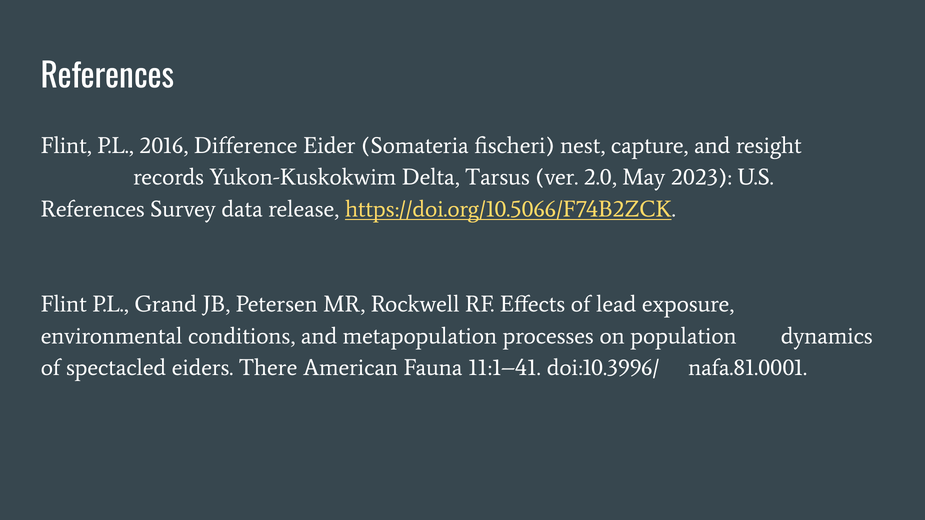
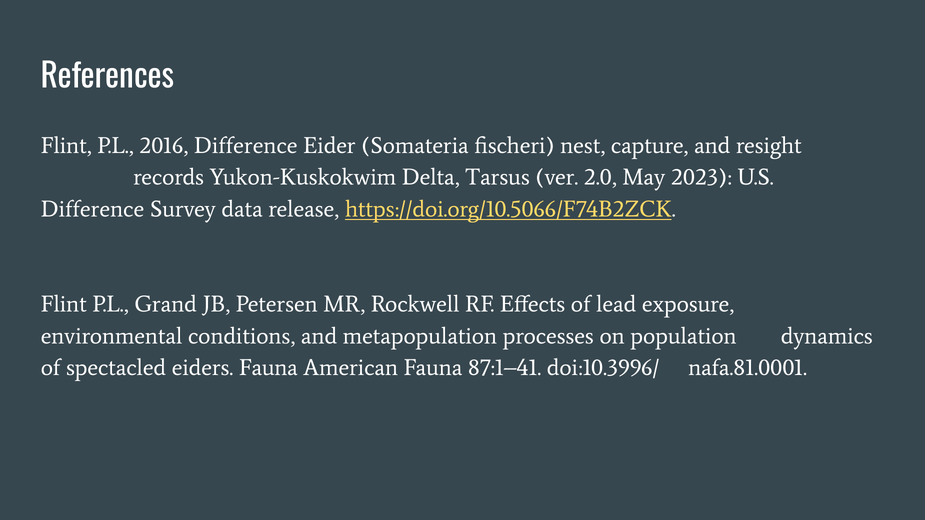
References: References -> Difference (92, 209)
eiders There: There -> Fauna (268, 368)
11:1–41: 11:1–41 -> 87:1–41 (505, 368)
